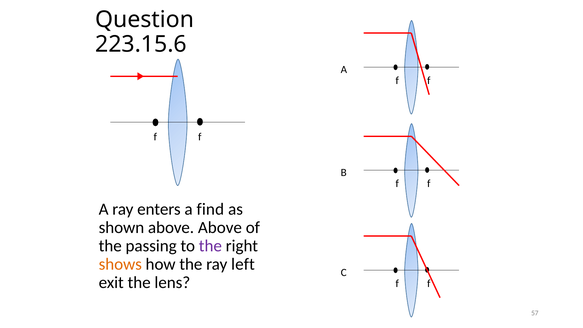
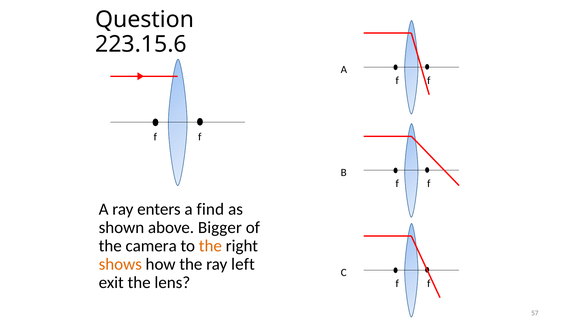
above Above: Above -> Bigger (220, 228)
passing: passing -> camera (151, 246)
the colour: purple -> orange (210, 246)
